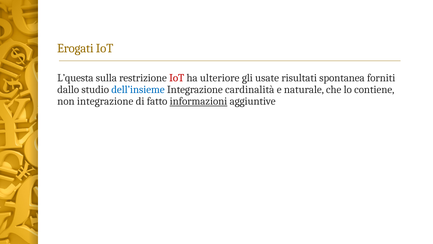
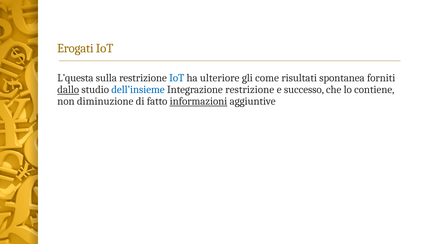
IoT colour: red -> blue (177, 78)
usate: usate -> come (267, 78)
dallo underline: none -> present (68, 89)
Integrazione cardinalità: cardinalità -> restrizione (250, 89)
naturale: naturale -> successo (304, 89)
non integrazione: integrazione -> diminuzione (105, 101)
